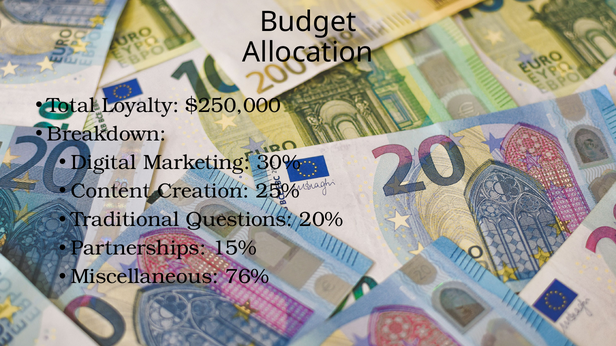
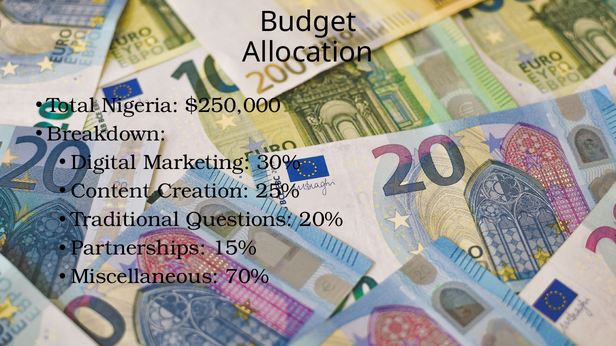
Loyalty: Loyalty -> Nigeria (140, 105)
76%: 76% -> 70% (247, 277)
